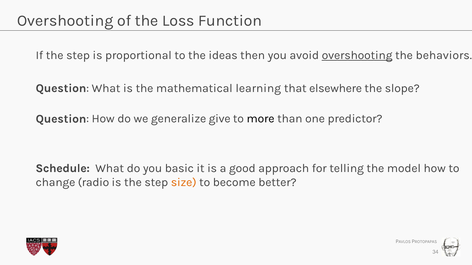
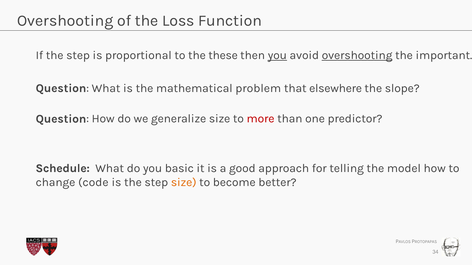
ideas: ideas -> these (223, 55)
you underline: none -> present (277, 55)
behaviors: behaviors -> important (444, 55)
learning: learning -> problem (258, 88)
generalize give: give -> size (220, 119)
more colour: black -> red (261, 119)
radio: radio -> code (93, 183)
